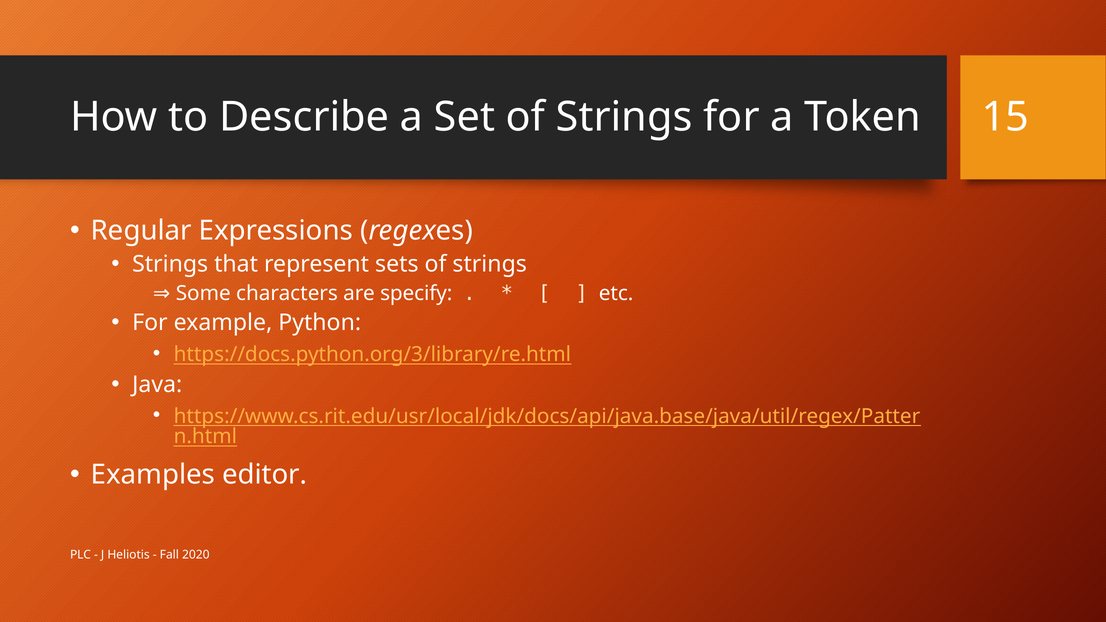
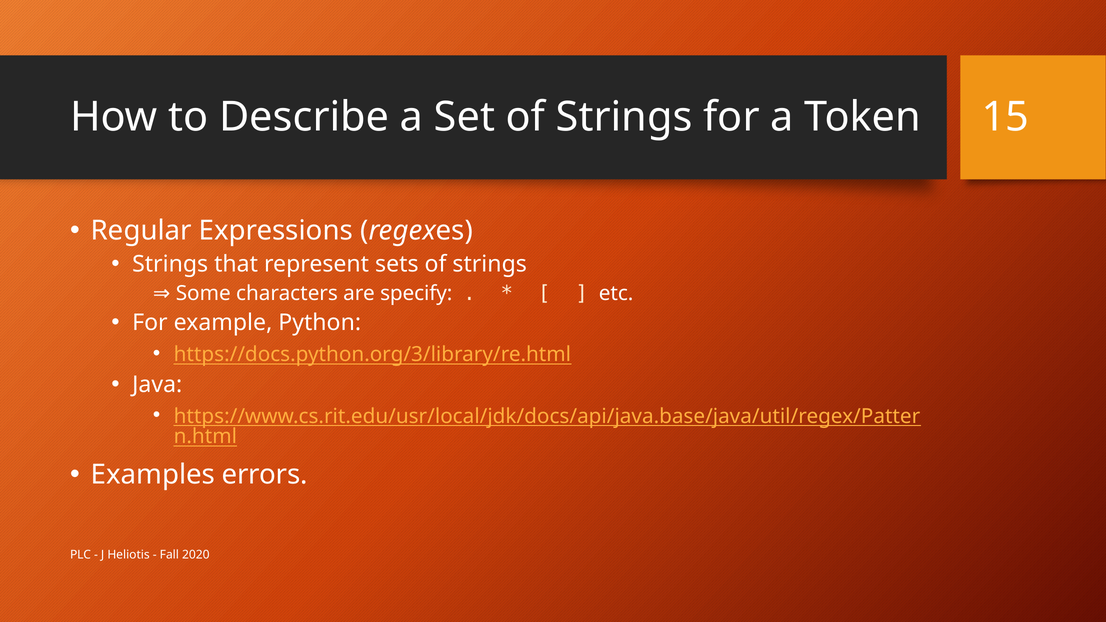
editor: editor -> errors (265, 475)
